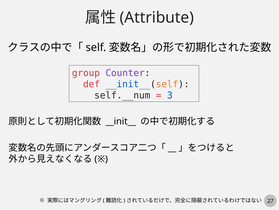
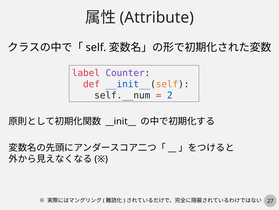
group: group -> label (86, 73)
3: 3 -> 2 (170, 95)
